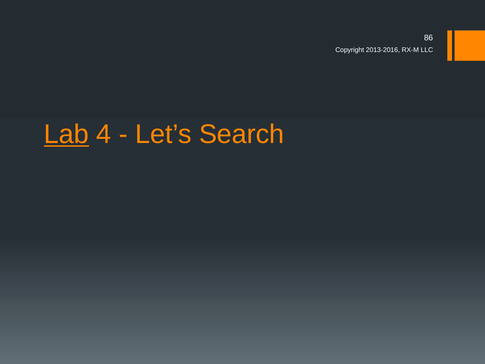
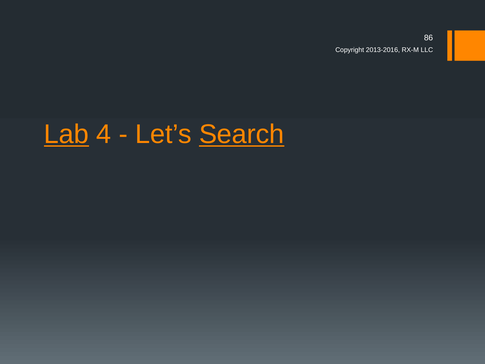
Search underline: none -> present (242, 134)
